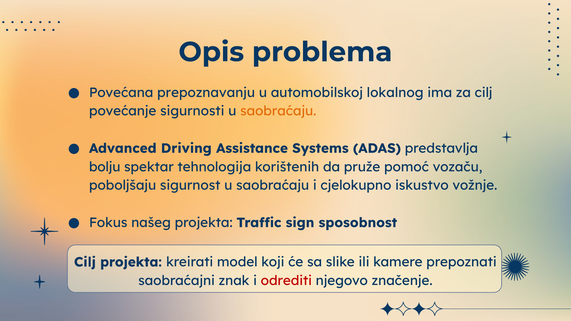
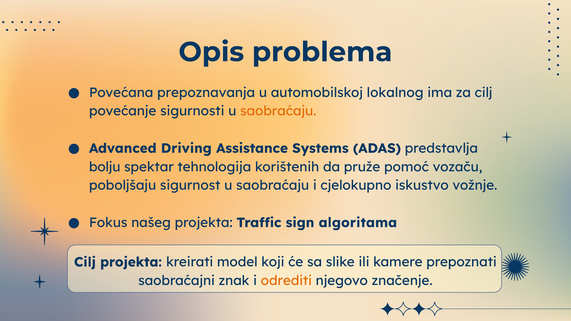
prepoznavanju: prepoznavanju -> prepoznavanja (206, 93)
sposobnost: sposobnost -> algoritama (358, 223)
odrediti colour: red -> orange (286, 281)
